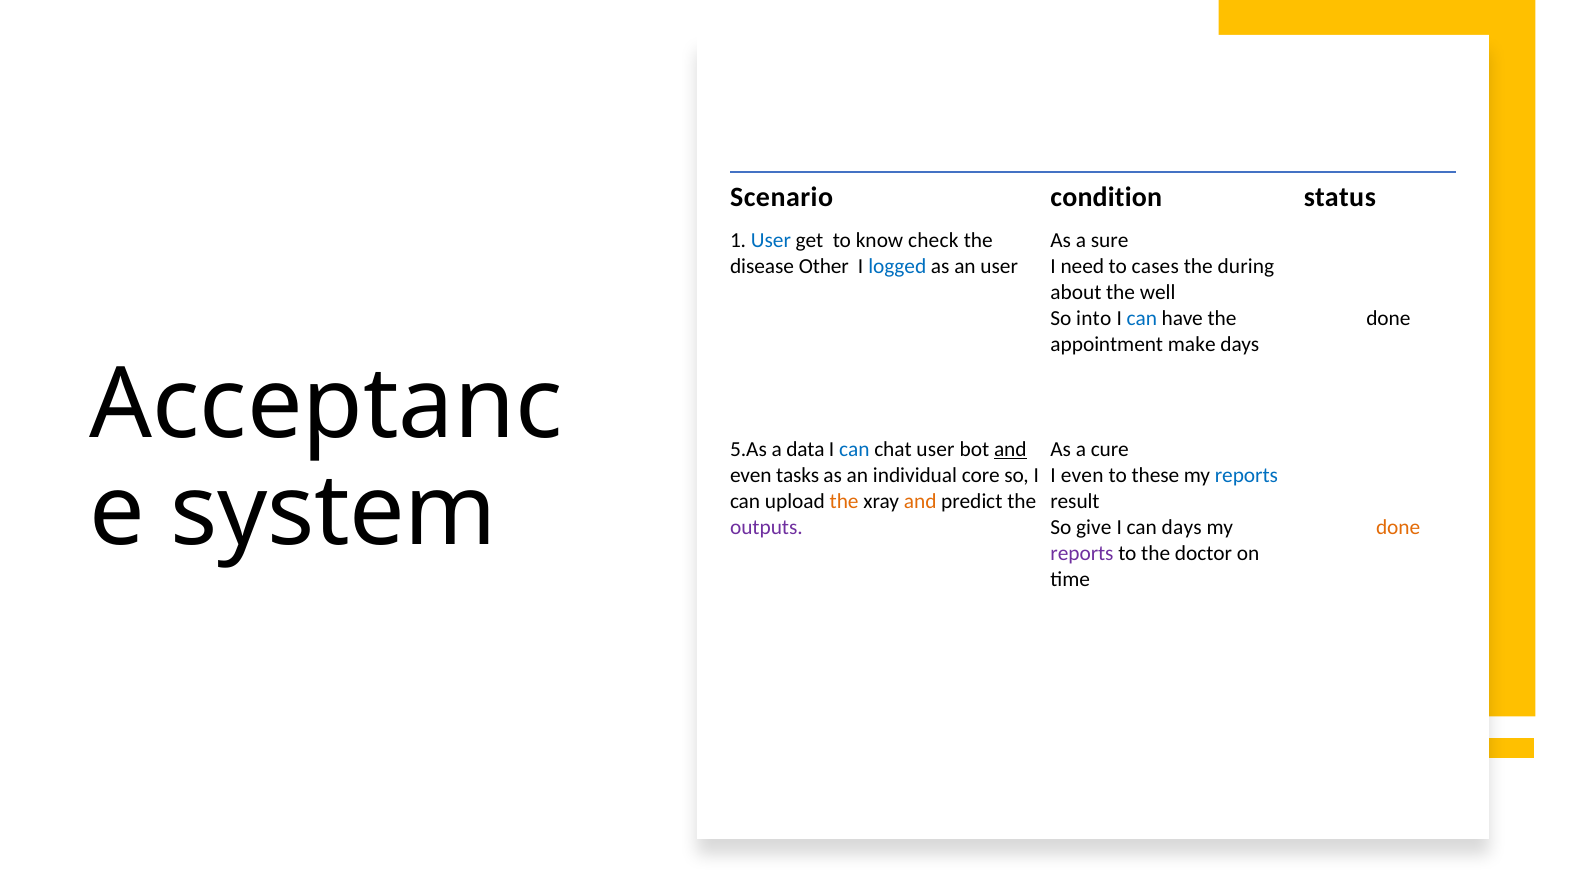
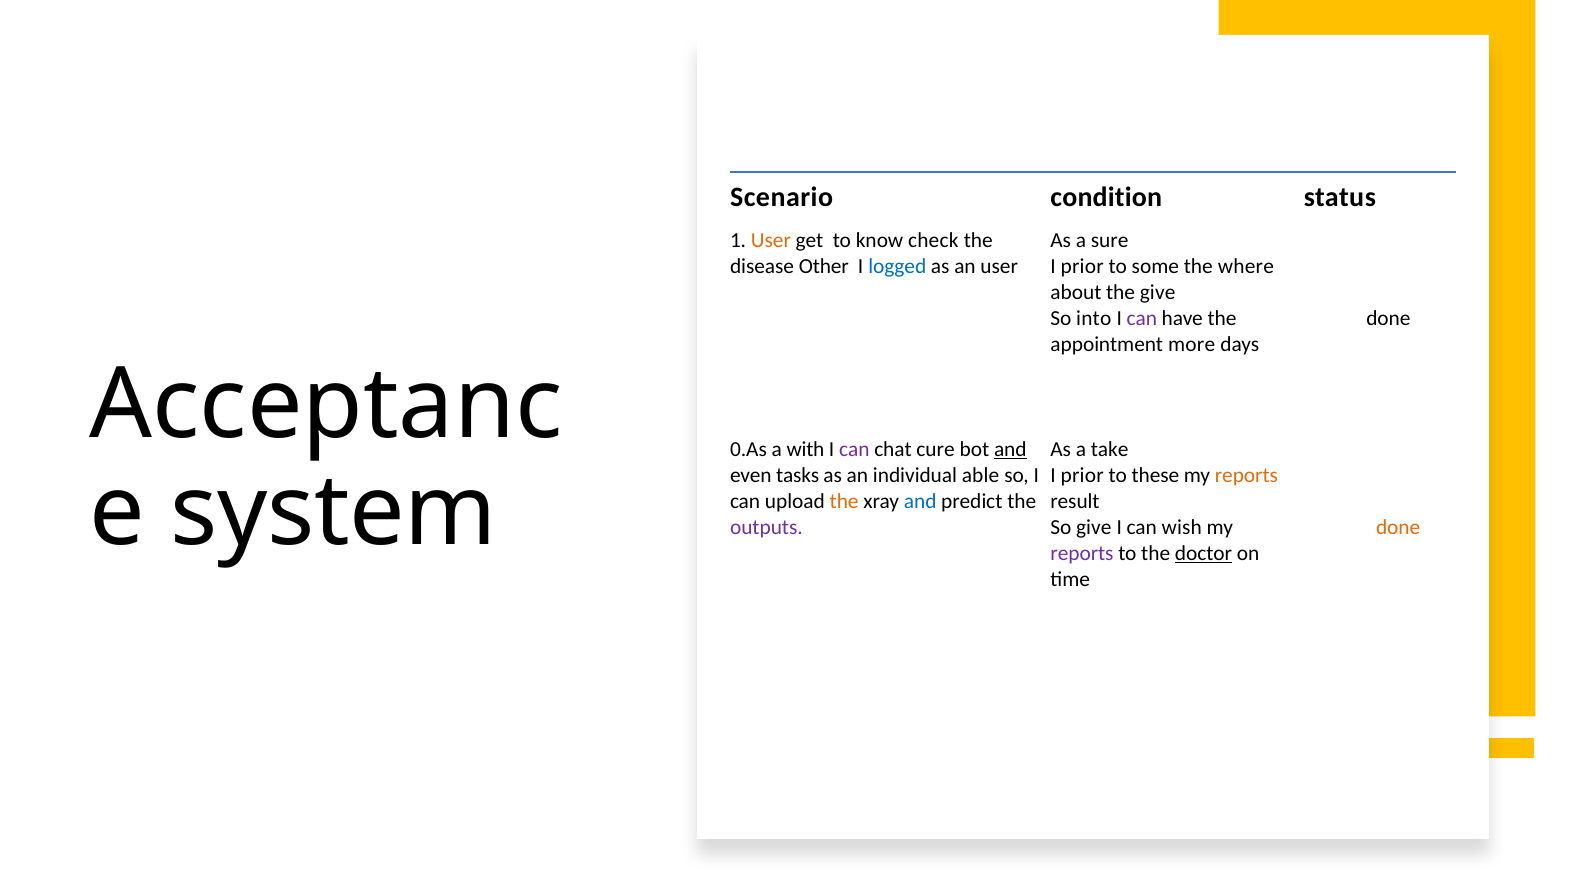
User colour: blue -> orange (771, 240)
need: need -> prior (1082, 266)
cases: cases -> some (1155, 266)
during: during -> where (1246, 266)
the well: well -> give (1158, 293)
can colour: blue -> purple (1142, 319)
make: make -> more (1192, 345)
5.As: 5.As -> 0.As (749, 449)
data: data -> with (806, 449)
can colour: blue -> purple (854, 449)
chat user: user -> cure (936, 449)
cure: cure -> take (1110, 449)
core: core -> able (981, 475)
even: even -> prior (1082, 475)
reports colour: blue -> orange (1246, 475)
and colour: orange -> blue (920, 501)
can days: days -> wish (1182, 527)
doctor underline: none -> present (1204, 553)
